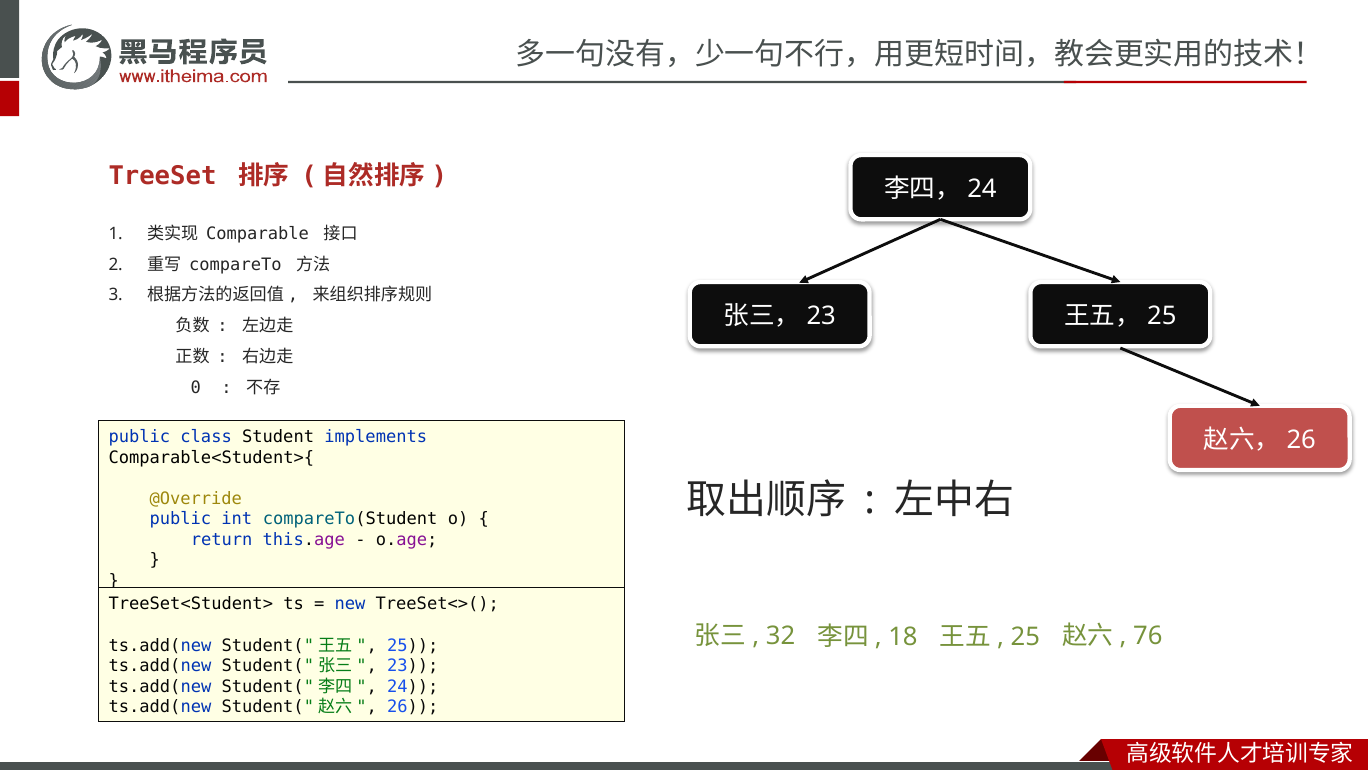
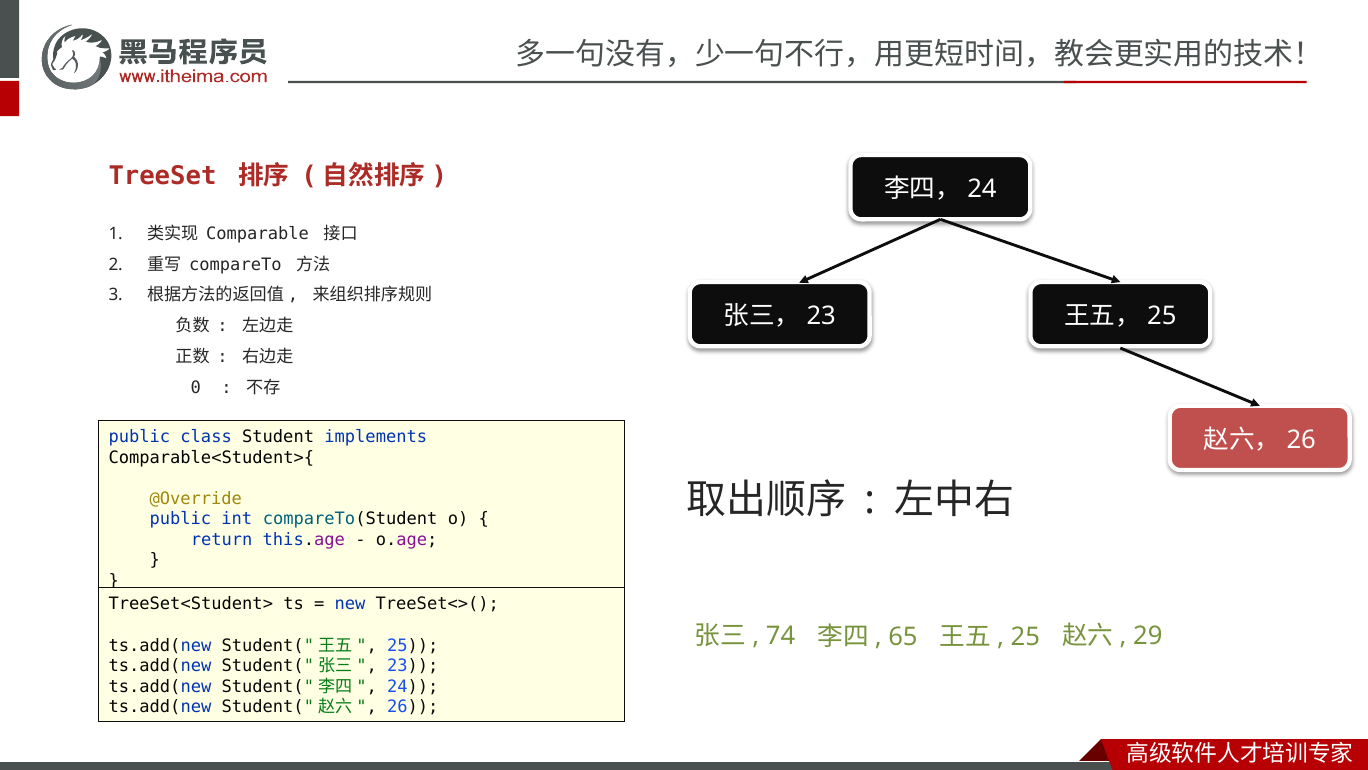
32: 32 -> 74 (781, 636)
18: 18 -> 65 (903, 637)
76: 76 -> 29 (1148, 636)
